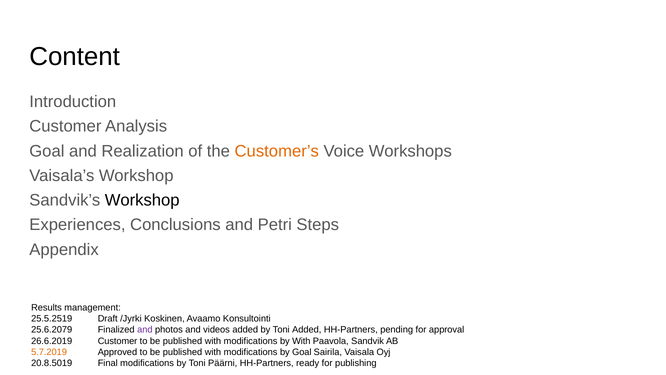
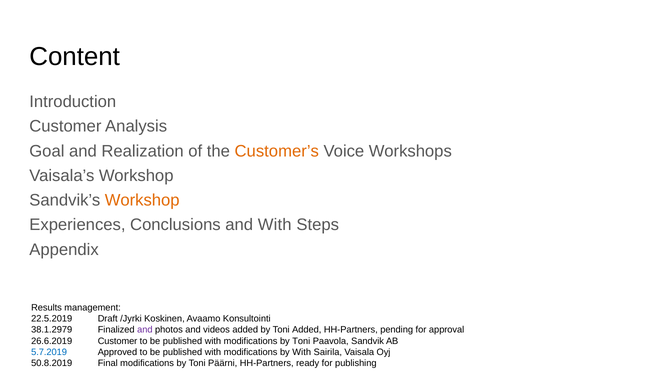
Workshop colour: black -> orange (142, 200)
and Petri: Petri -> With (275, 225)
25.5.2519: 25.5.2519 -> 22.5.2019 (52, 318)
25.6.2079: 25.6.2079 -> 38.1.2979 (52, 330)
with modifications by With: With -> Toni (301, 341)
5.7.2019 colour: orange -> blue (49, 352)
by Goal: Goal -> With (302, 352)
20.8.5019: 20.8.5019 -> 50.8.2019 (52, 363)
